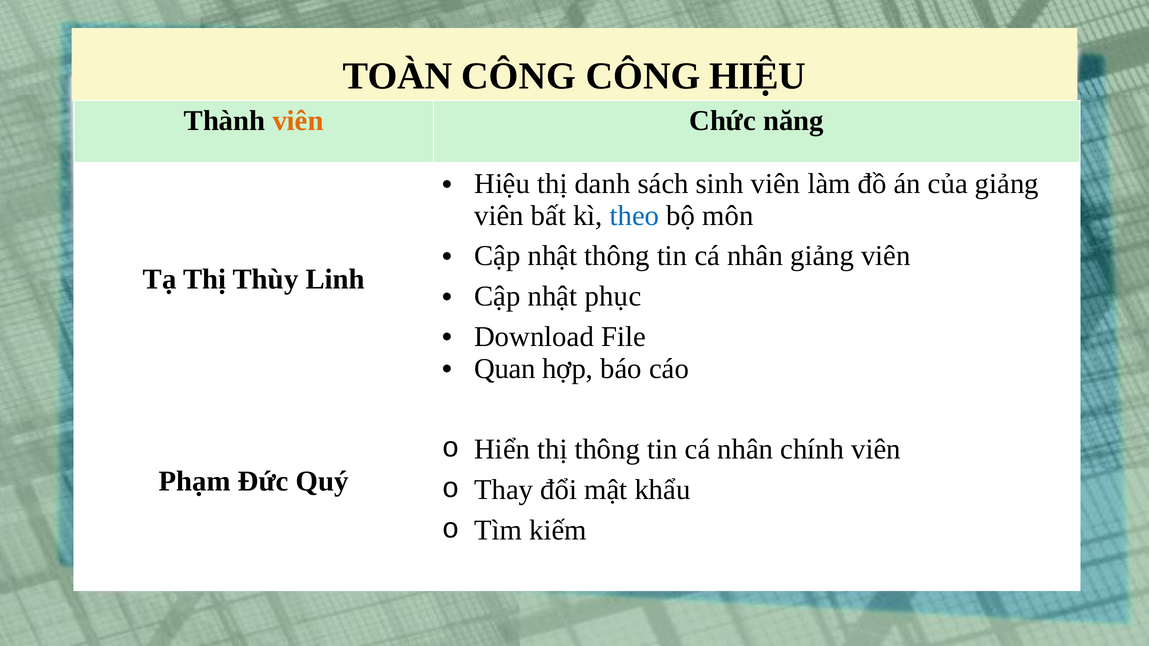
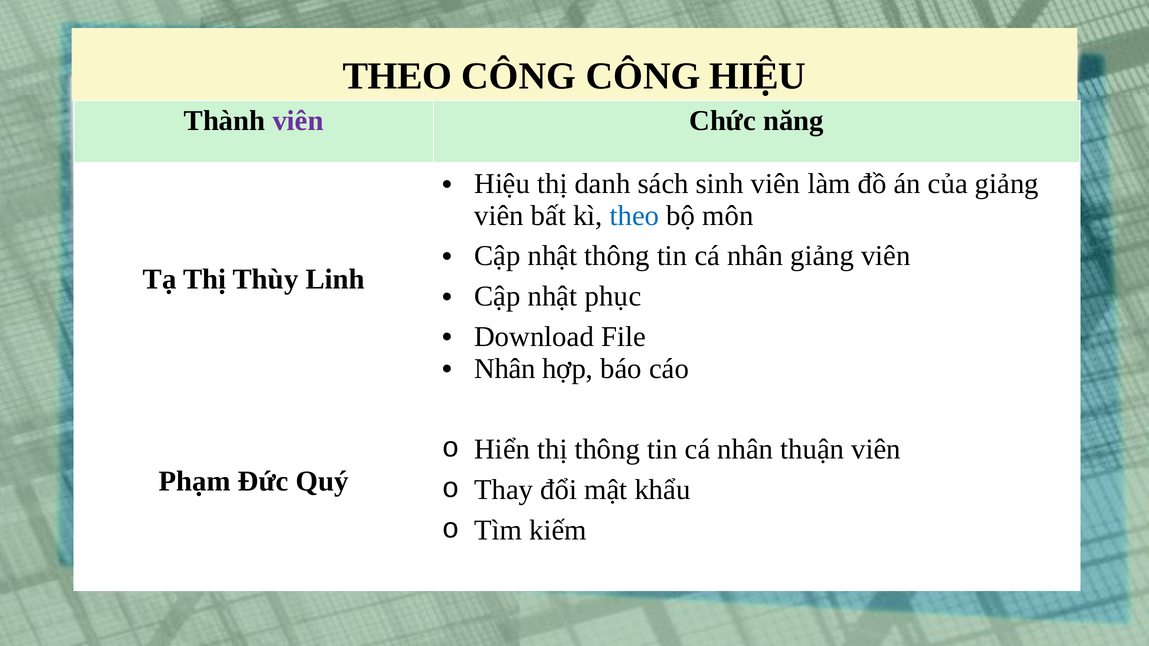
TOÀN: TOÀN -> THEO (398, 76)
viên colour: orange -> purple (298, 121)
Quan: Quan -> Nhân (505, 369)
chính: chính -> thuận (812, 450)
